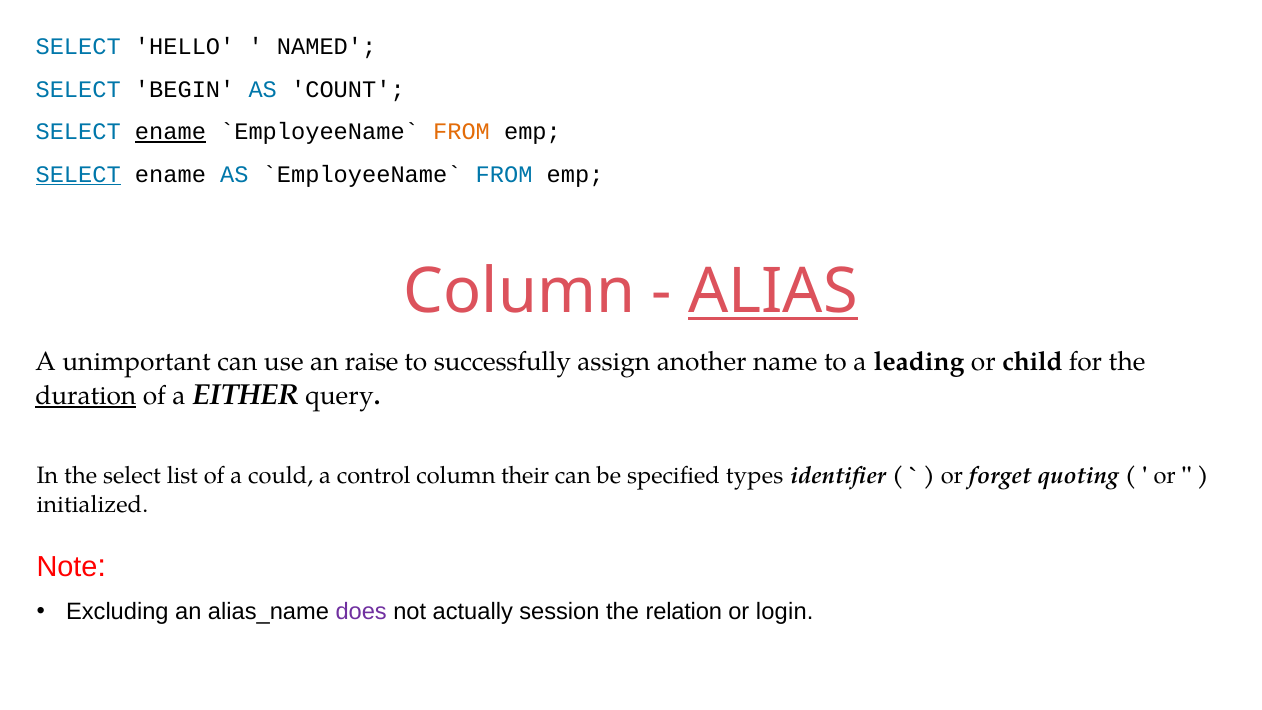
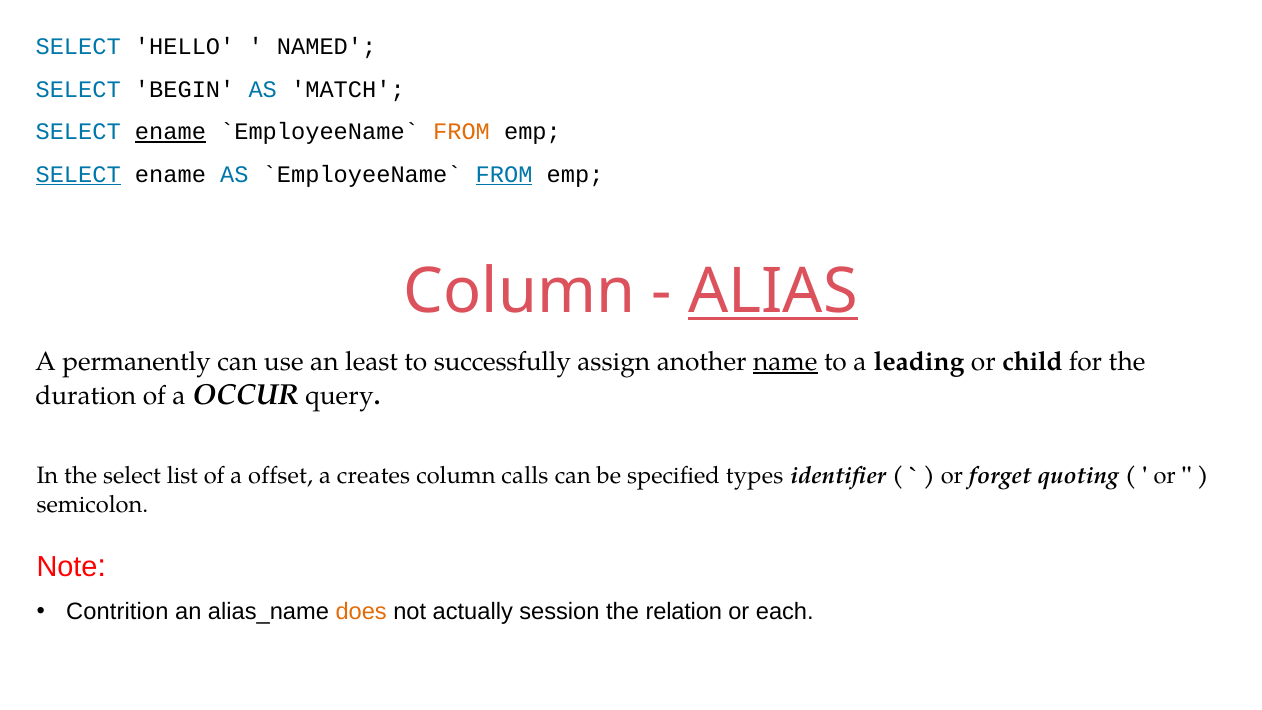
COUNT: COUNT -> MATCH (348, 89)
FROM underline: none -> present (504, 175)
unimportant: unimportant -> permanently (137, 361)
raise: raise -> least (372, 361)
name underline: none -> present (785, 361)
duration underline: present -> none (86, 396)
EITHER: EITHER -> OCCUR (246, 395)
could: could -> offset (281, 476)
control: control -> creates (374, 476)
their: their -> calls (525, 476)
initialized: initialized -> semicolon (92, 504)
Excluding: Excluding -> Contrition (117, 612)
does colour: purple -> orange (361, 612)
login: login -> each (785, 612)
